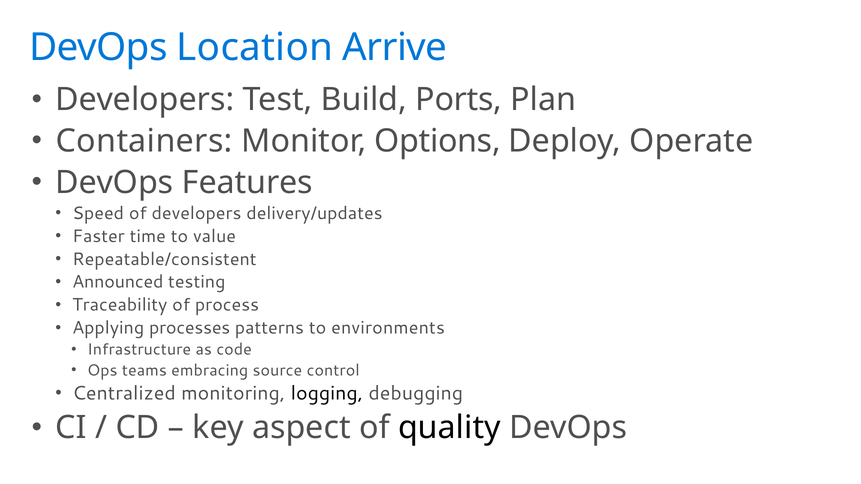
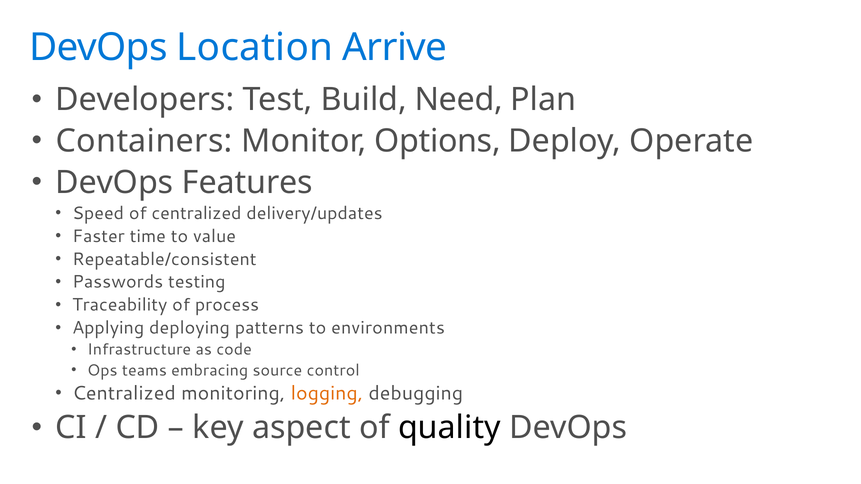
Ports: Ports -> Need (459, 100)
of developers: developers -> centralized (197, 213)
Announced: Announced -> Passwords (118, 282)
processes: processes -> deploying (190, 328)
logging colour: black -> orange (327, 394)
